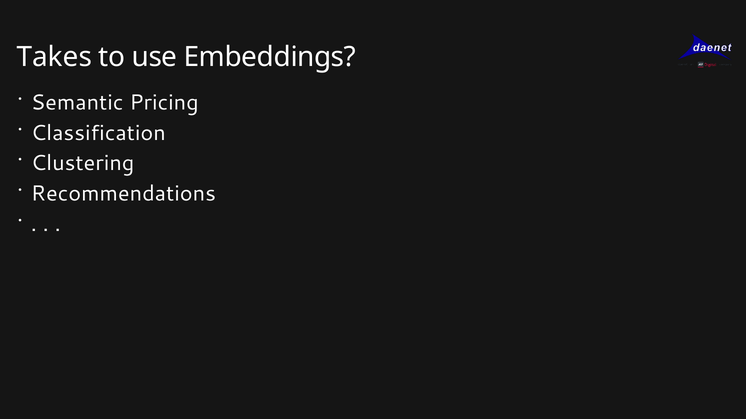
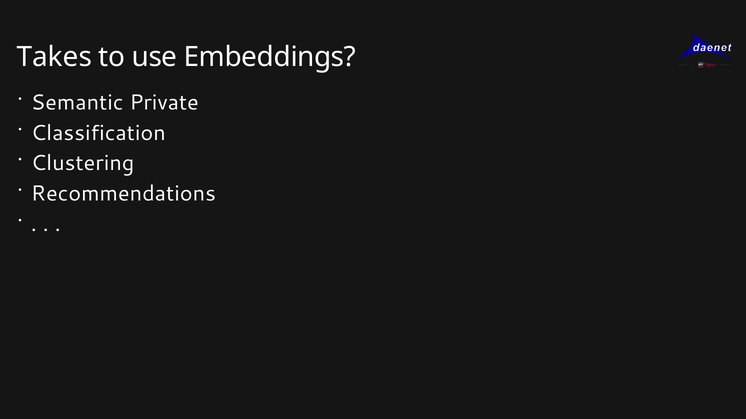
Pricing: Pricing -> Private (164, 103)
